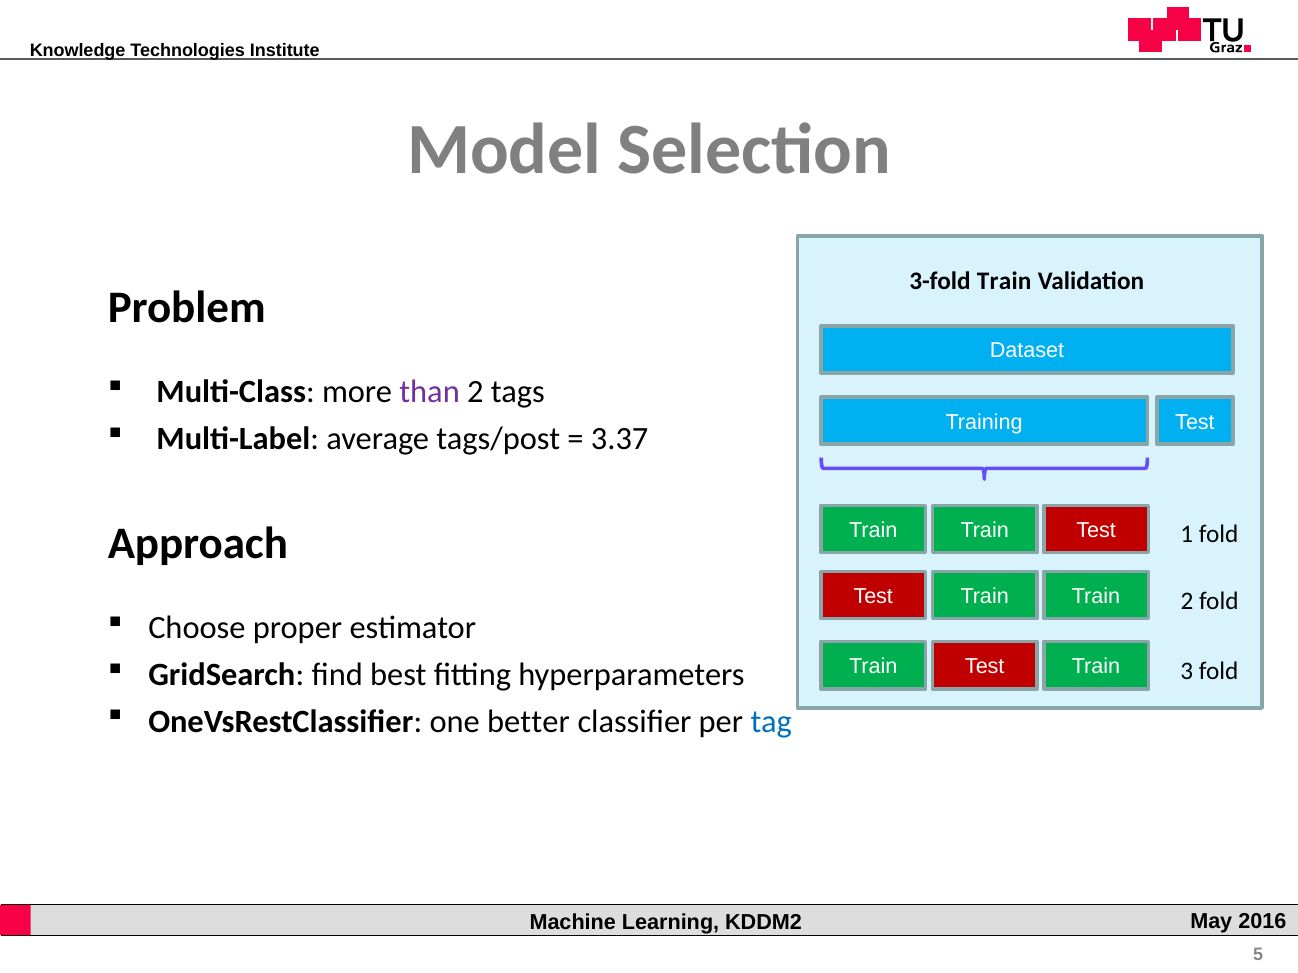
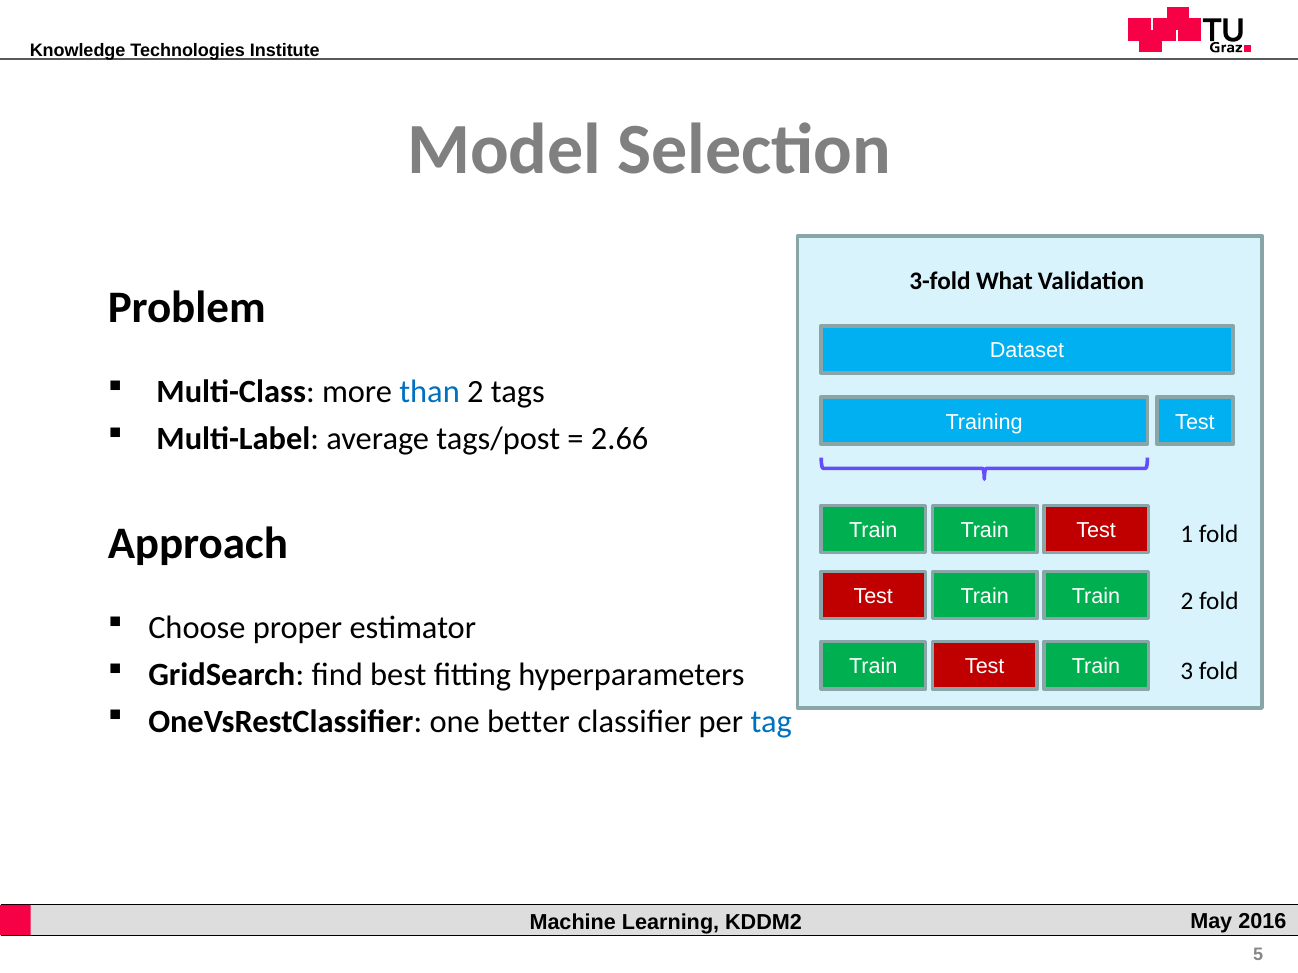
3-fold Train: Train -> What (1004, 282)
than colour: purple -> blue (430, 392)
3.37: 3.37 -> 2.66 (620, 439)
